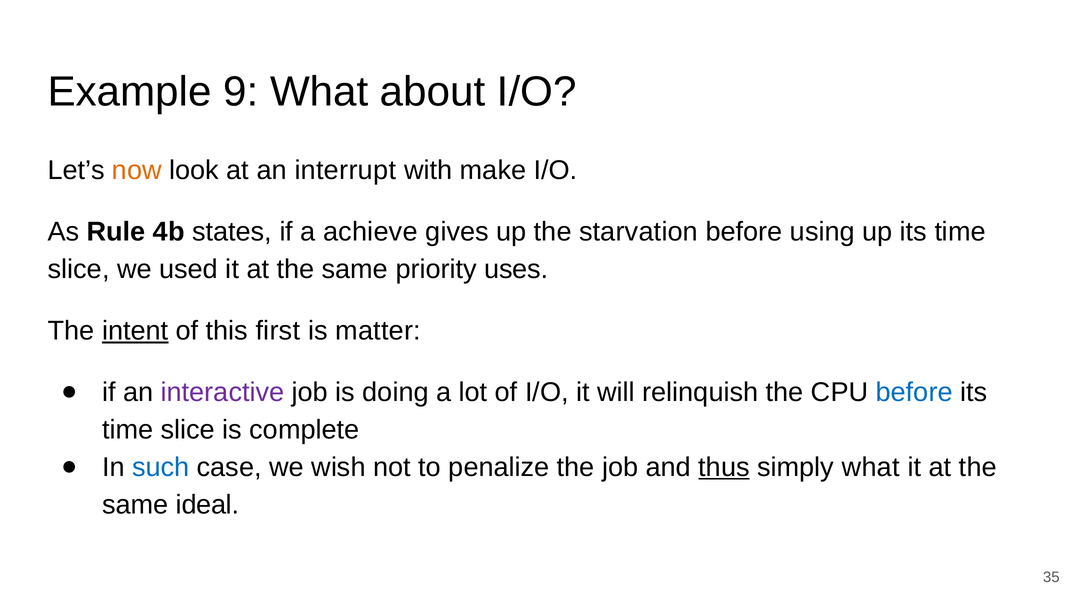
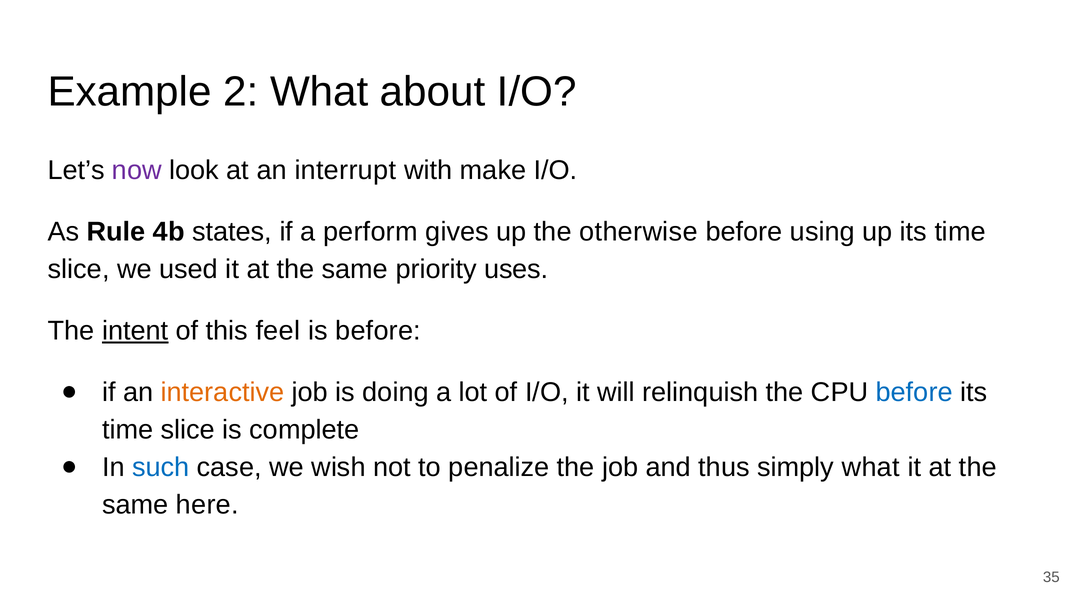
9: 9 -> 2 (241, 92)
now colour: orange -> purple (137, 171)
achieve: achieve -> perform (370, 232)
starvation: starvation -> otherwise (638, 232)
first: first -> feel (278, 331)
is matter: matter -> before (378, 331)
interactive colour: purple -> orange (222, 393)
thus underline: present -> none (724, 467)
ideal: ideal -> here (207, 505)
